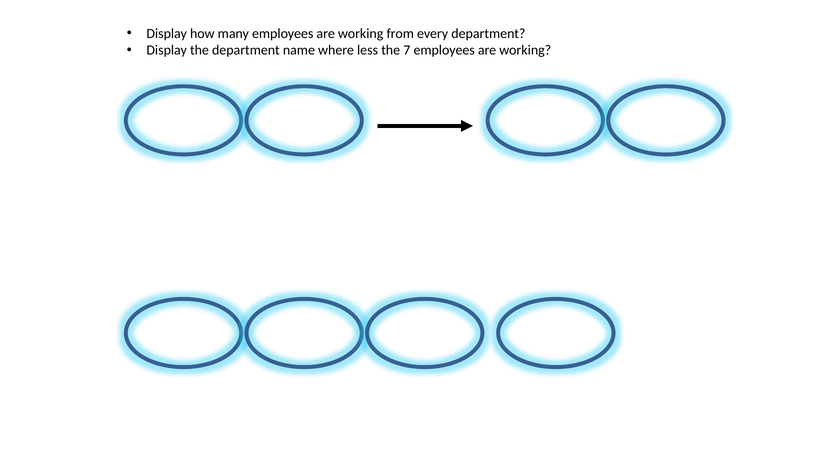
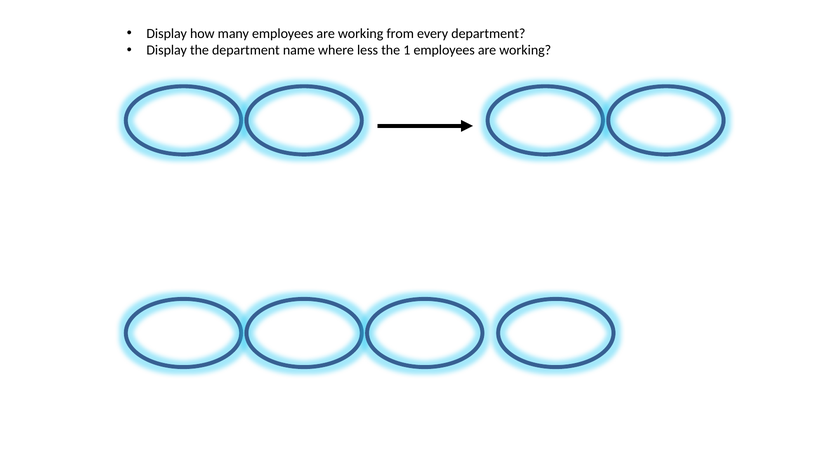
7: 7 -> 1 (407, 50)
